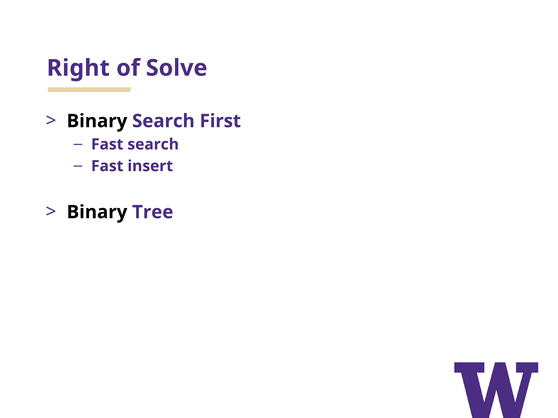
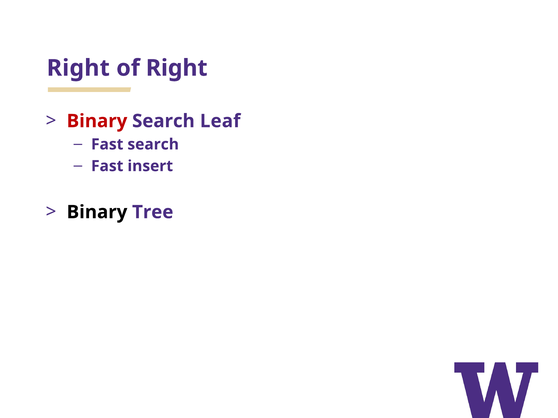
of Solve: Solve -> Right (177, 68)
Binary colour: black -> red (97, 121)
First: First -> Leaf (220, 121)
